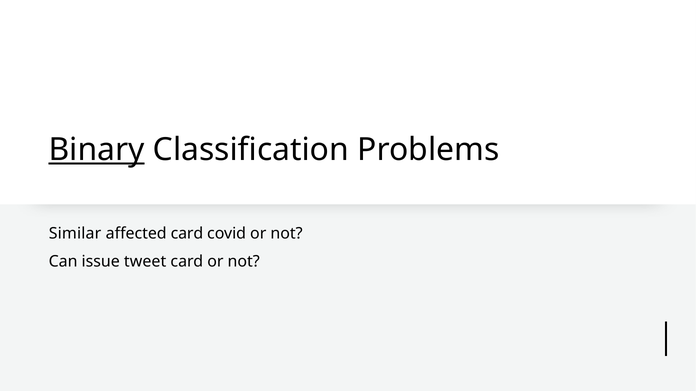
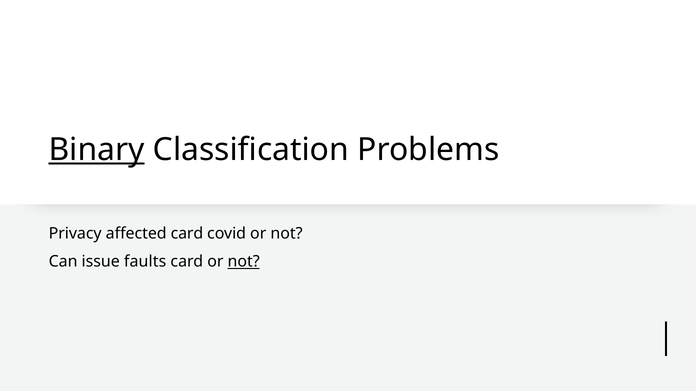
Similar: Similar -> Privacy (75, 234)
tweet: tweet -> faults (145, 262)
not underline: none -> present (244, 262)
